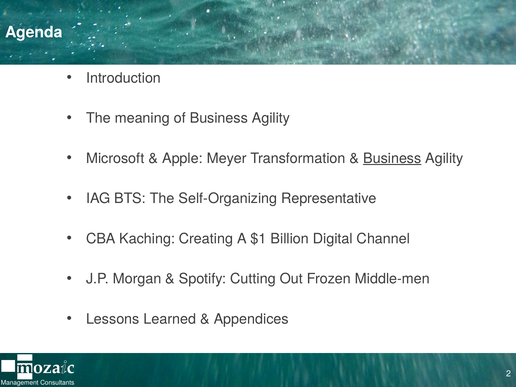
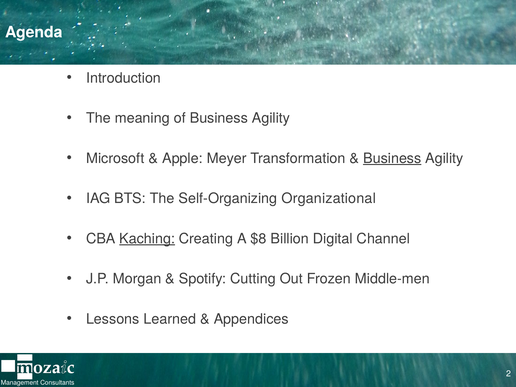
Representative: Representative -> Organizational (329, 199)
Kaching underline: none -> present (147, 239)
$1: $1 -> $8 (259, 239)
